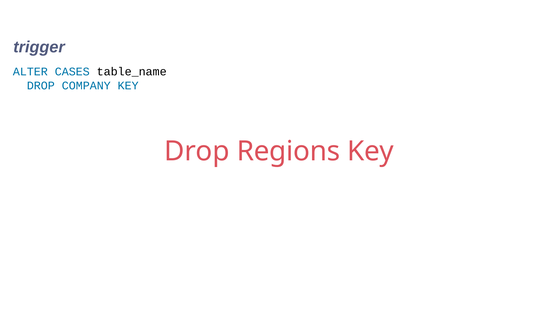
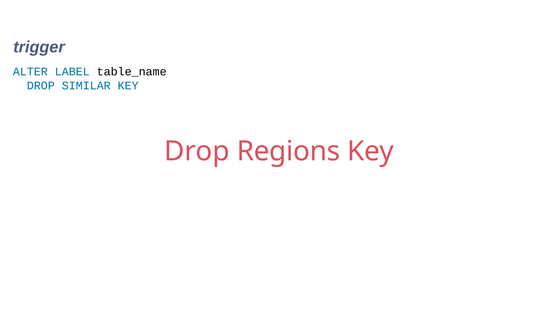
CASES: CASES -> LABEL (72, 72)
COMPANY: COMPANY -> SIMILAR (86, 86)
